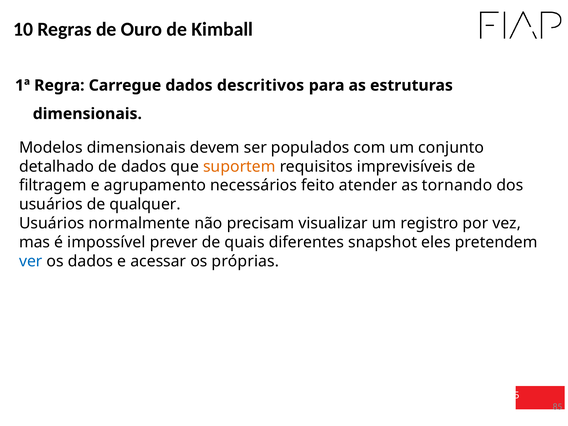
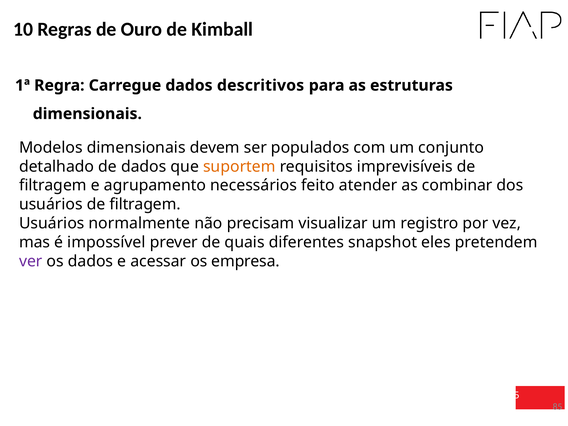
tornando: tornando -> combinar (457, 185)
usuários de qualquer: qualquer -> filtragem (145, 204)
ver colour: blue -> purple (31, 261)
próprias: próprias -> empresa (245, 261)
